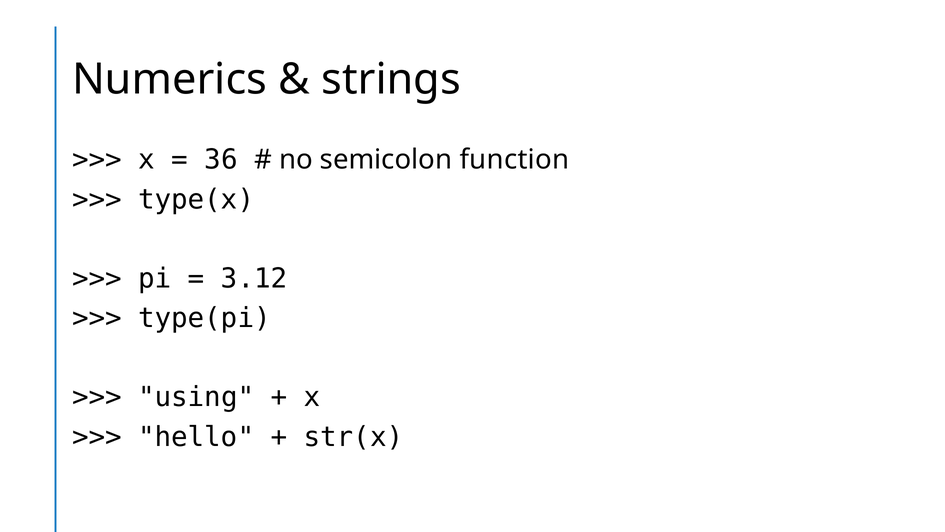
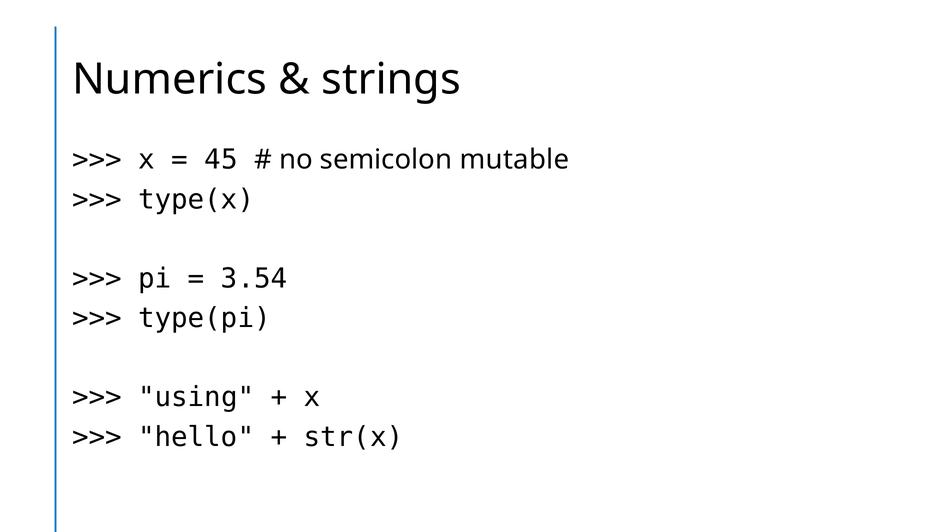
36: 36 -> 45 (221, 160)
function: function -> mutable (514, 160)
3.12: 3.12 -> 3.54 (254, 278)
